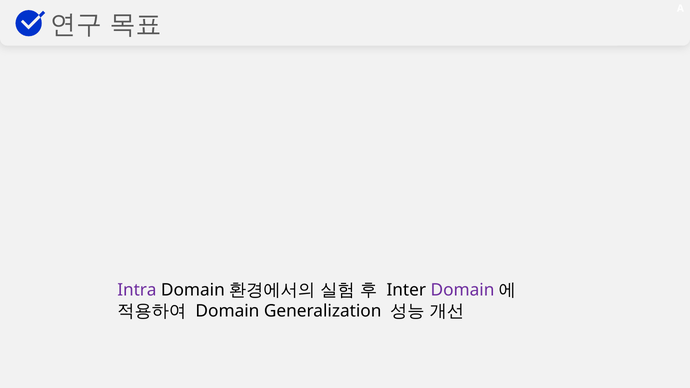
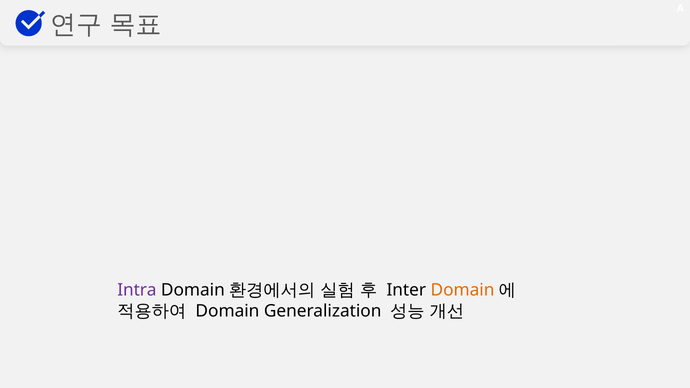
Domain colour: purple -> orange (463, 290)
